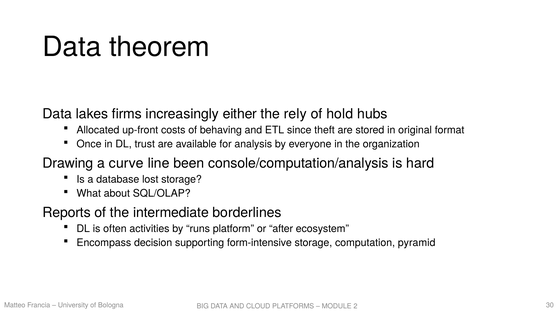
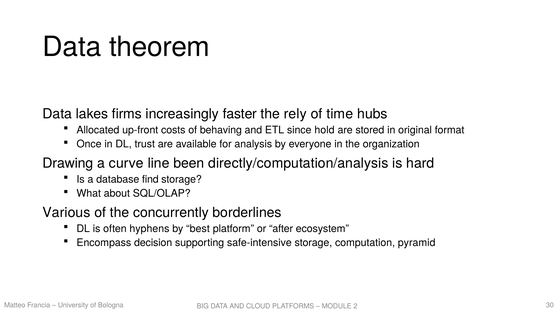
either: either -> faster (240, 114)
hold: hold -> time (340, 114)
theft: theft -> hold (324, 130)
console/computation/analysis: console/computation/analysis -> directly/computation/analysis (298, 163)
lost: lost -> find (150, 179)
Reports: Reports -> Various (66, 212)
intermediate: intermediate -> concurrently (171, 212)
activities: activities -> hyphens (149, 228)
runs: runs -> best (198, 228)
form-intensive: form-intensive -> safe-intensive (259, 243)
